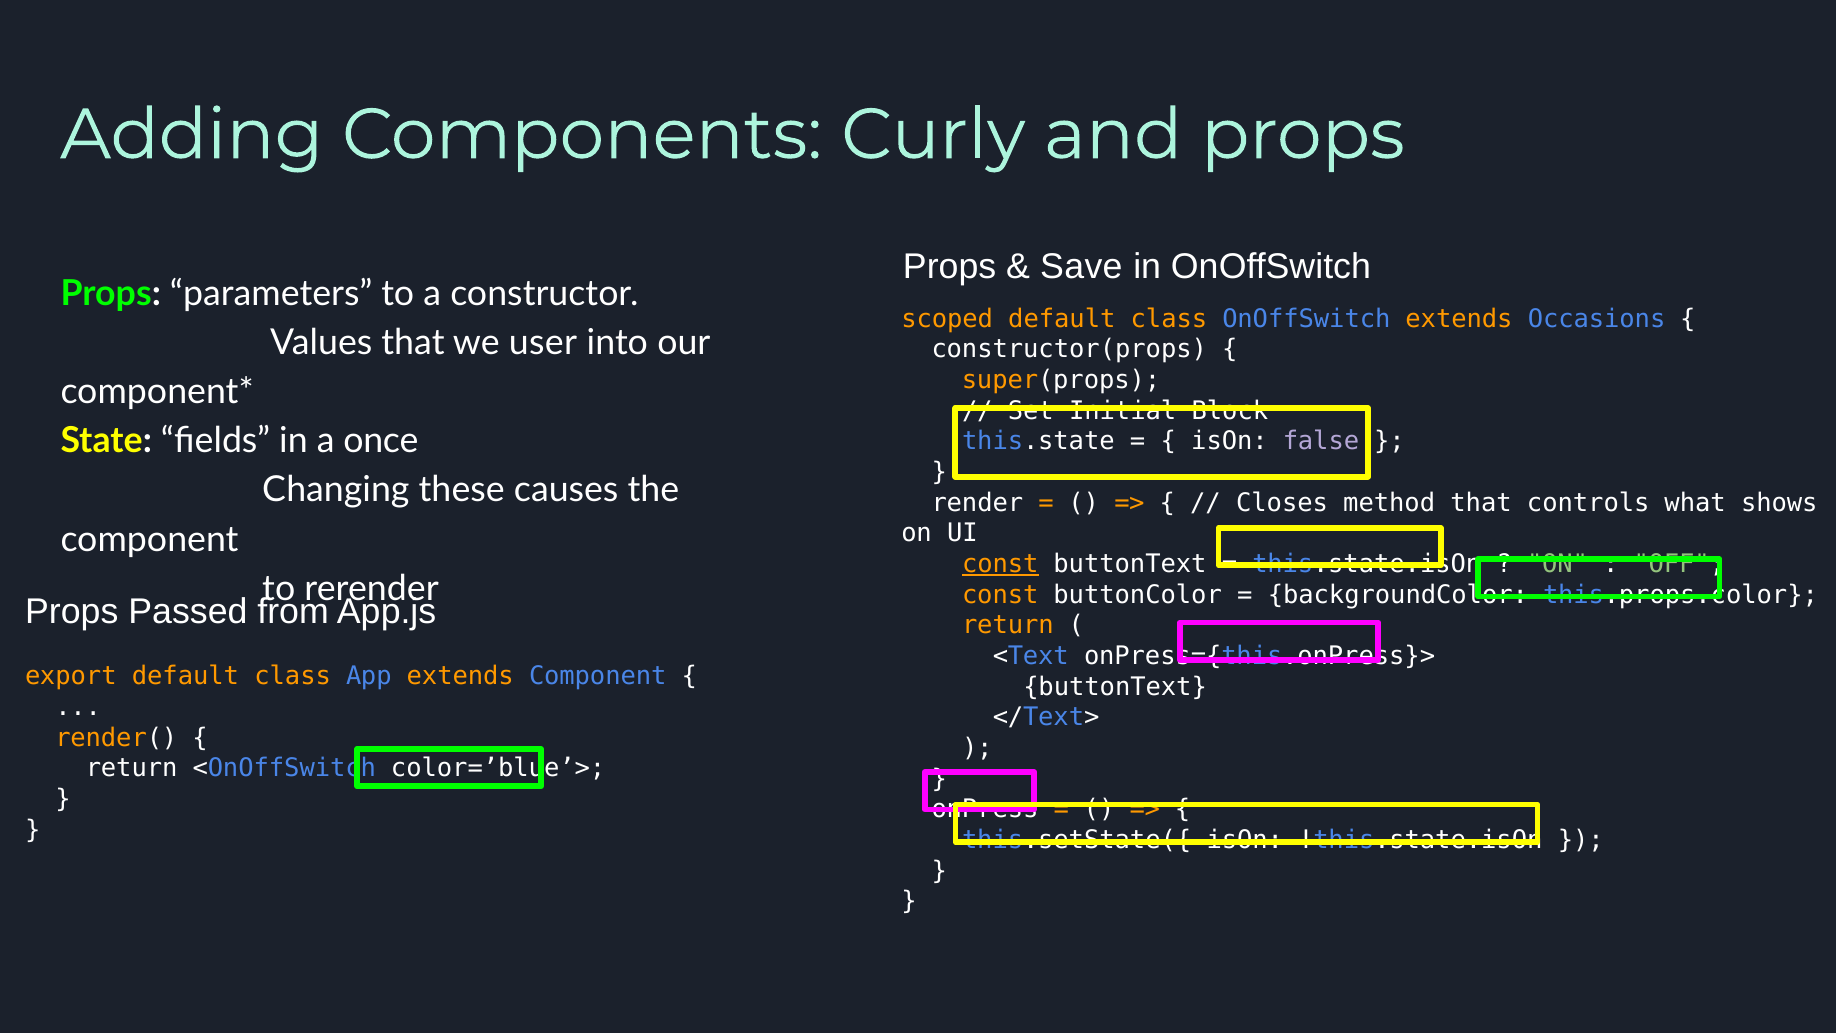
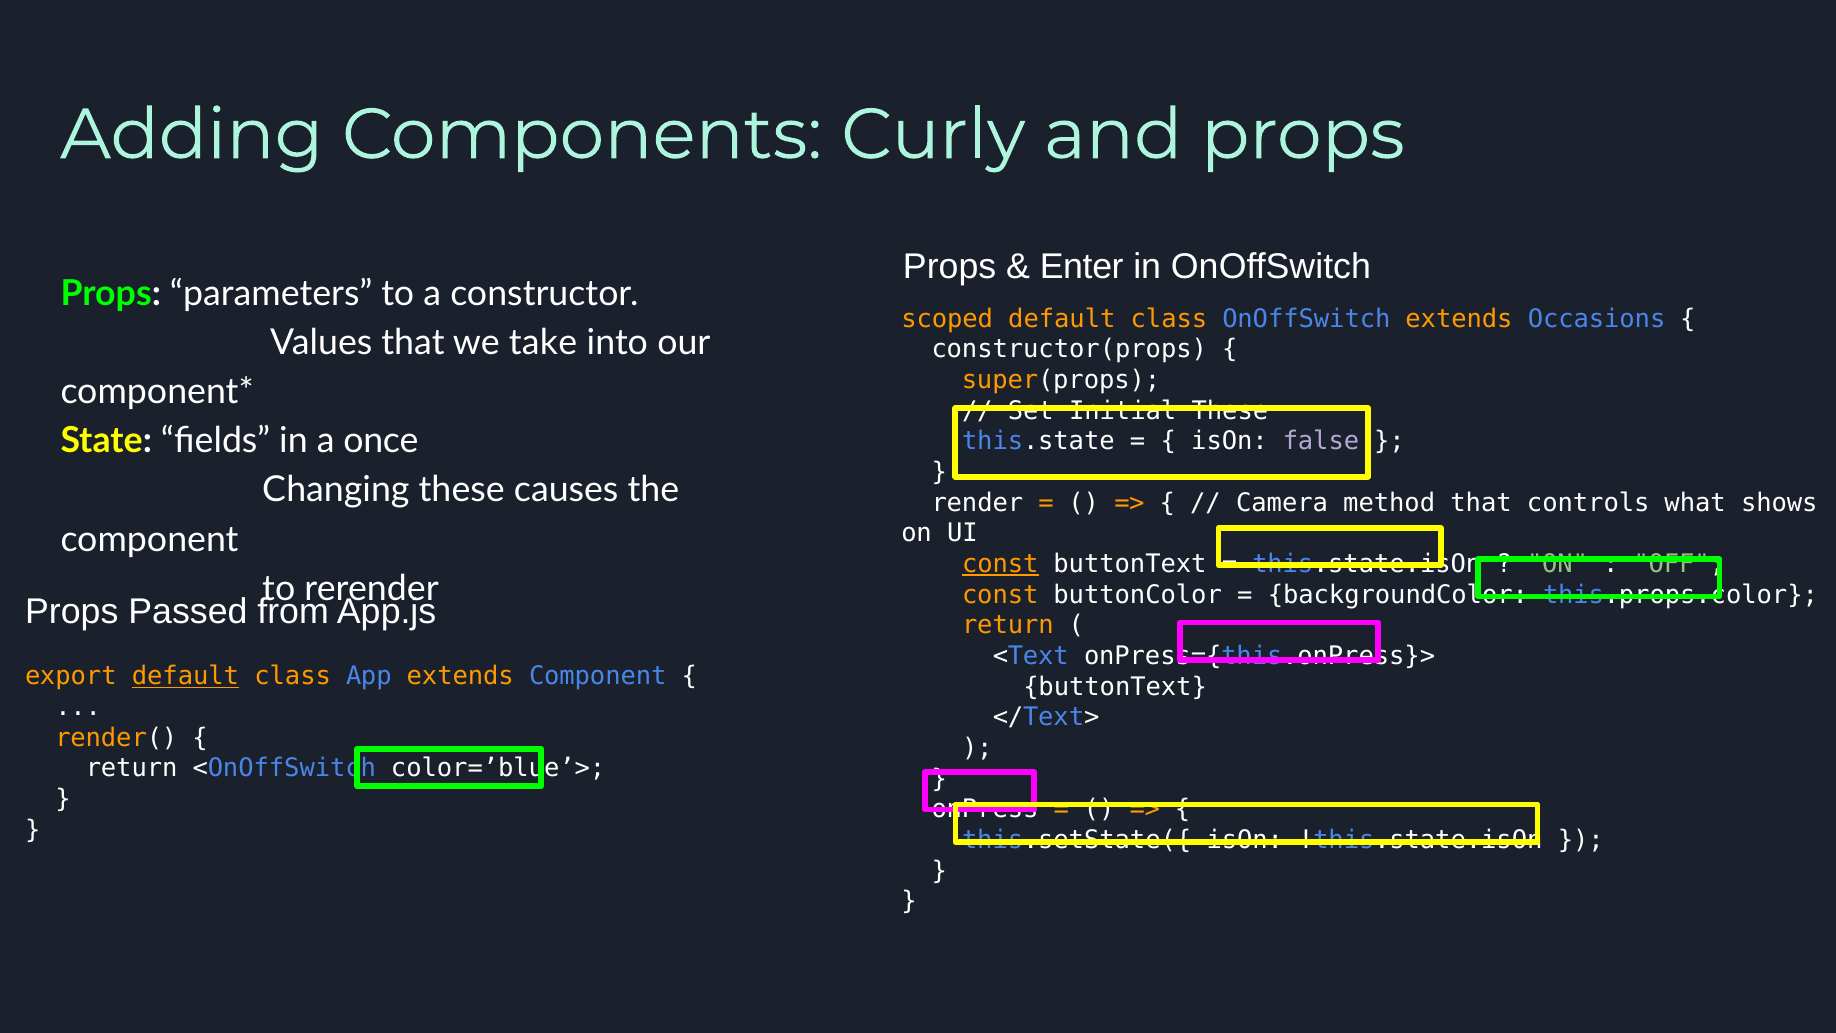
Save: Save -> Enter (1082, 266)
user: user -> take (543, 342)
Initial Block: Block -> These (1230, 411)
Closes: Closes -> Camera (1282, 503)
default underline: none -> present (185, 676)
